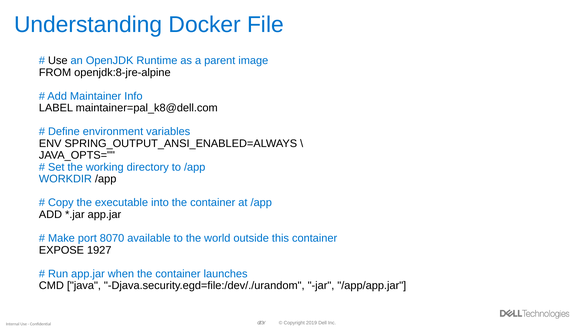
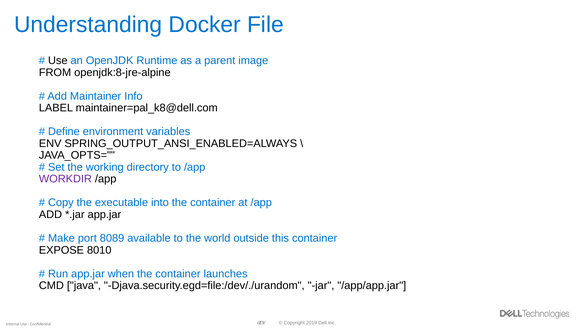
WORKDIR colour: blue -> purple (65, 179)
8070: 8070 -> 8089 (112, 239)
1927: 1927 -> 8010 (99, 251)
